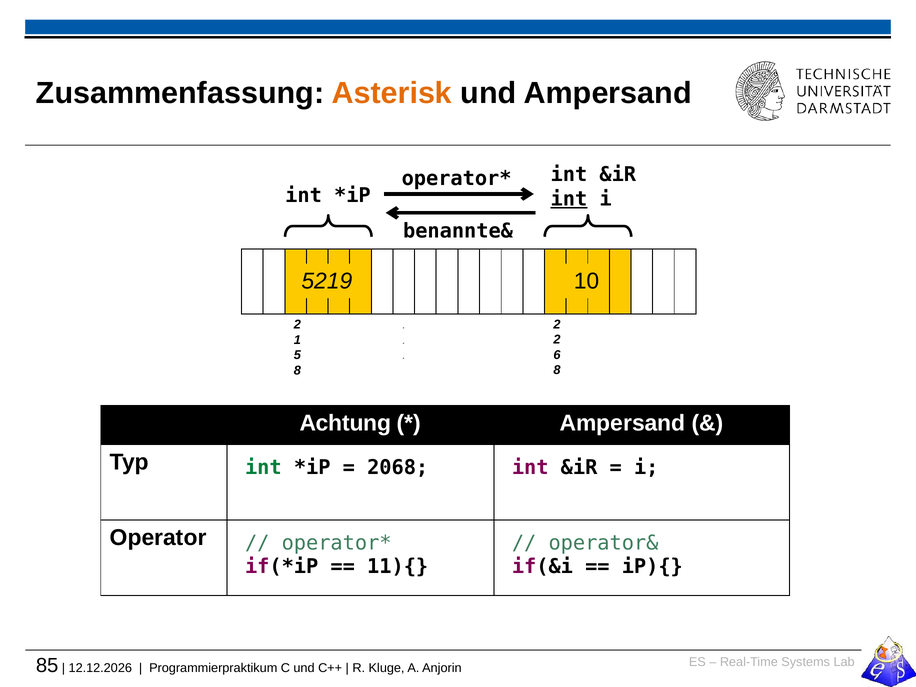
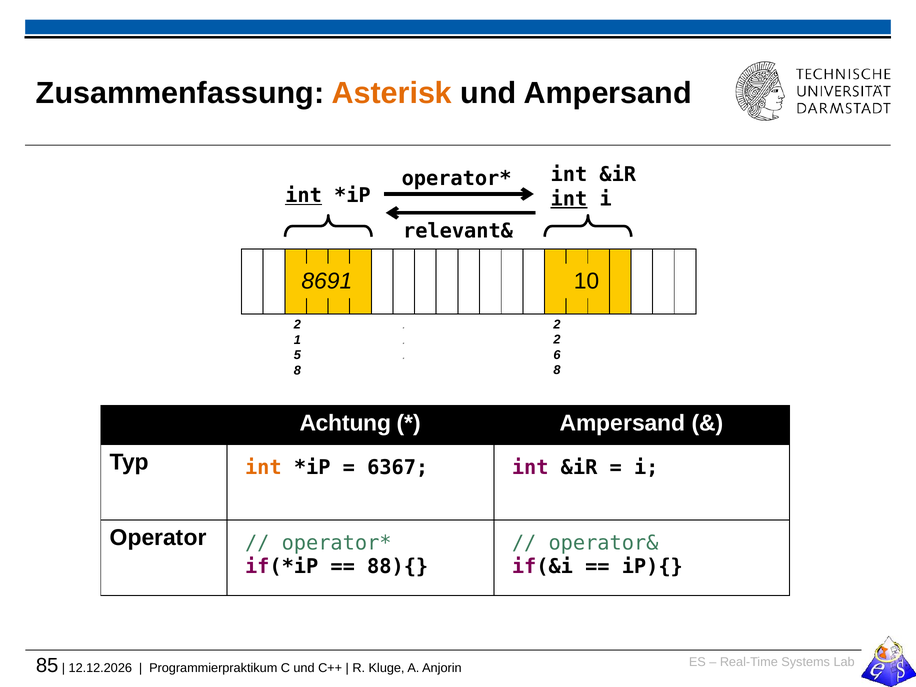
int underline: none -> present (304, 196)
benannte&: benannte& -> relevant& (458, 231)
5219: 5219 -> 8691 (327, 281)
int colour: green -> orange (263, 467)
2068: 2068 -> 6367 (398, 467)
11){: 11){ -> 88){ (398, 566)
